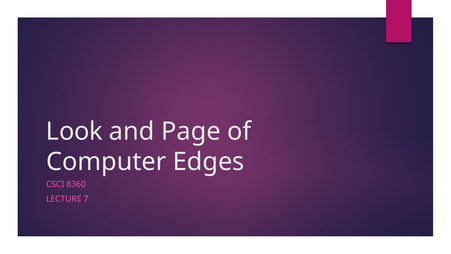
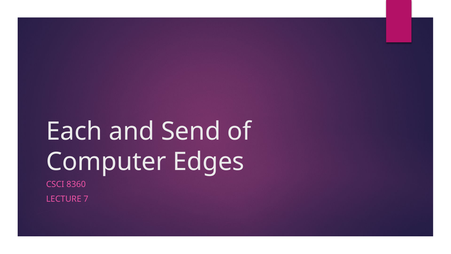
Look: Look -> Each (74, 131)
Page: Page -> Send (191, 131)
